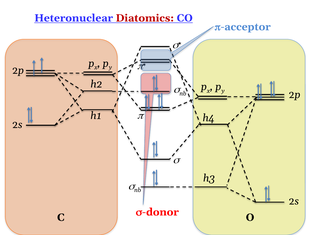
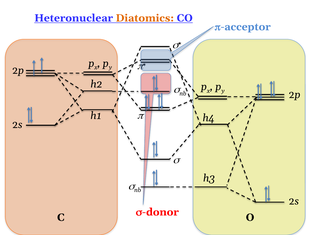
Diatomics colour: red -> orange (145, 18)
